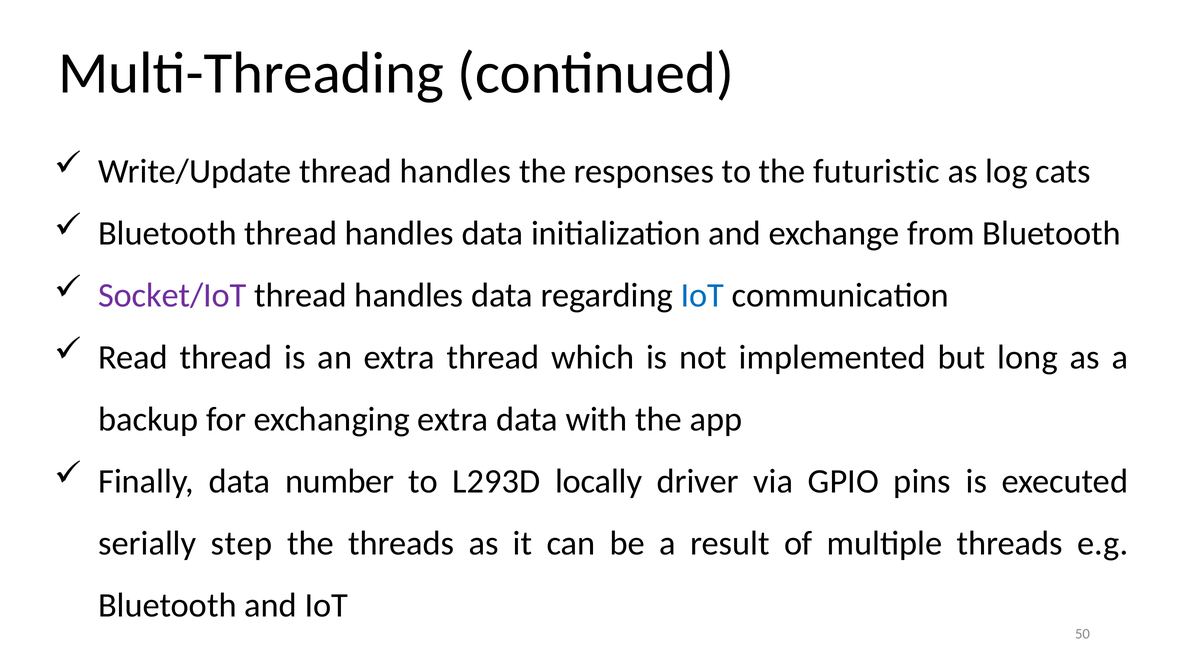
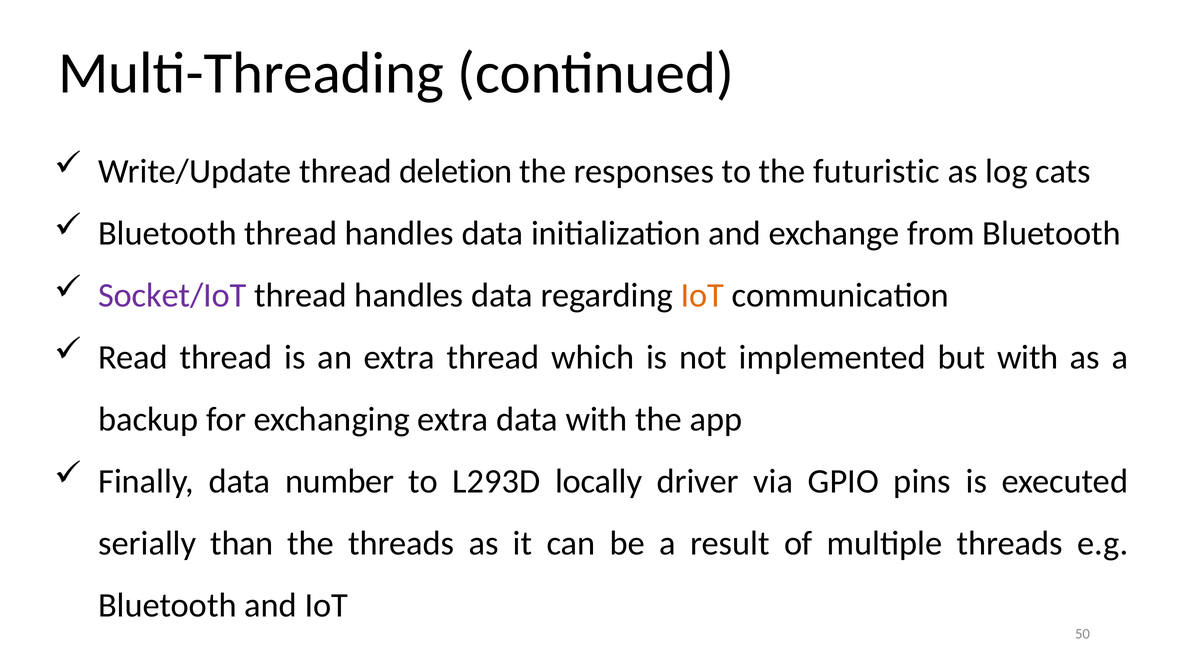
Write/Update thread handles: handles -> deletion (456, 171)
IoT colour: blue -> orange (702, 295)
but long: long -> with (1028, 357)
step: step -> than (242, 543)
